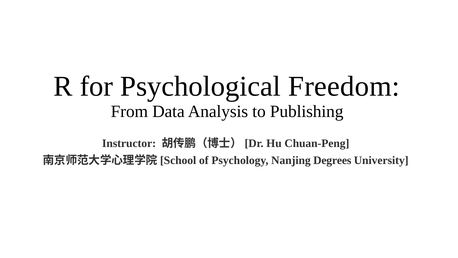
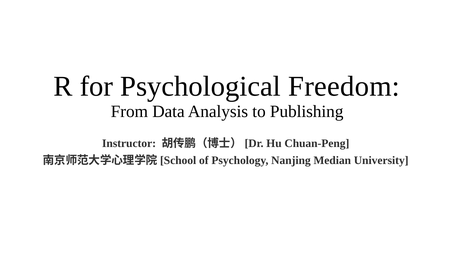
Degrees: Degrees -> Median (332, 160)
